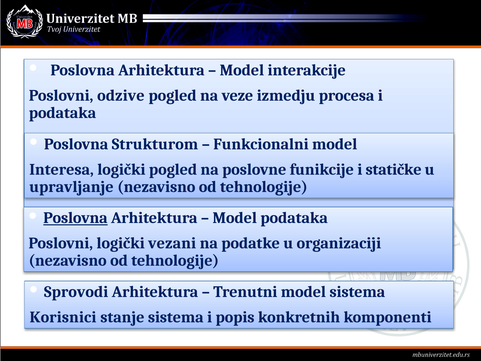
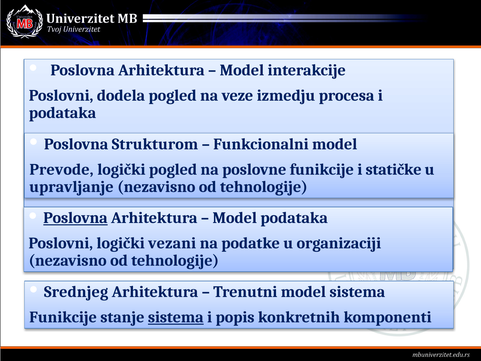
odzive: odzive -> dodela (121, 95)
Interesa: Interesa -> Prevode (61, 169)
Sprovodi: Sprovodi -> Srednjeg (76, 292)
Korisnici: Korisnici -> Funikcije (63, 317)
sistema underline: none -> present (176, 317)
